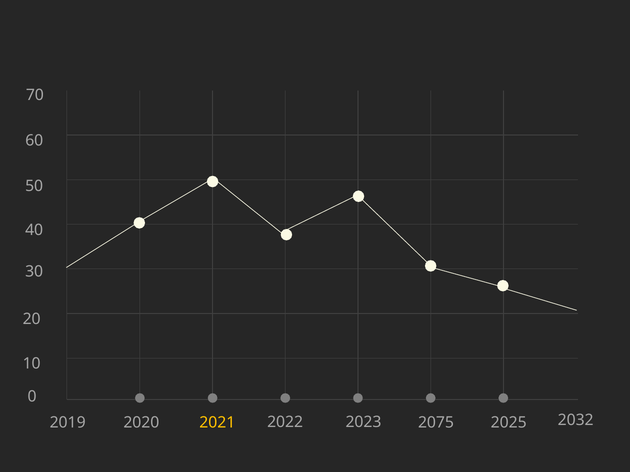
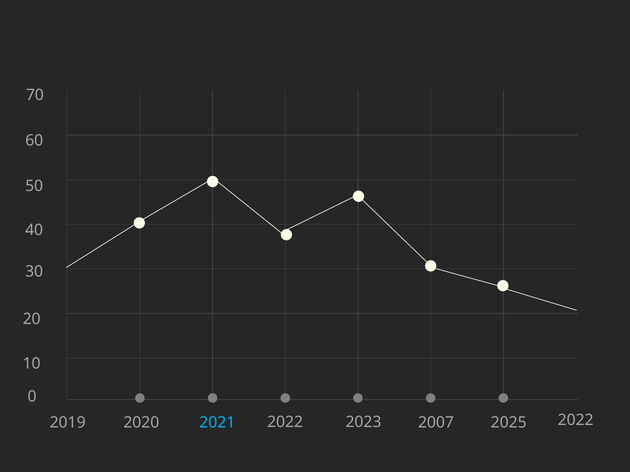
2021 colour: yellow -> light blue (217, 423)
2075: 2075 -> 2007 (436, 423)
2025 2032: 2032 -> 2022 (576, 420)
